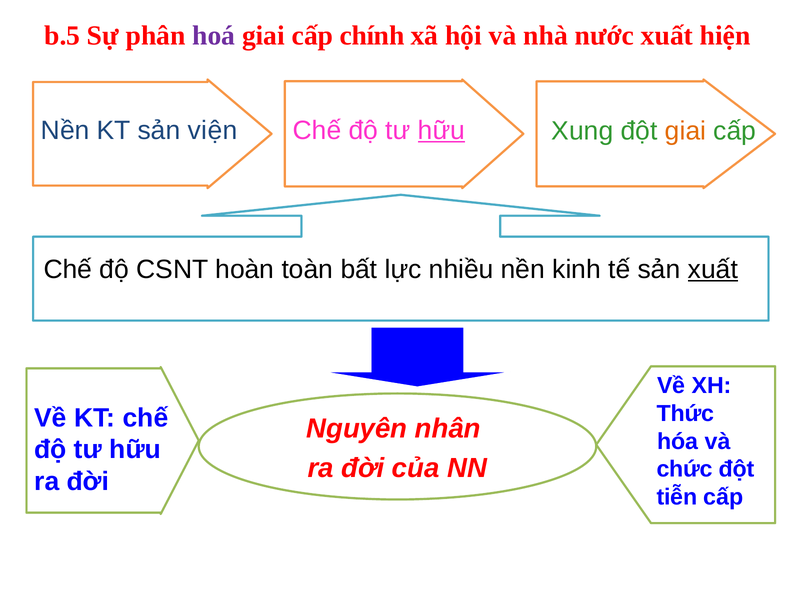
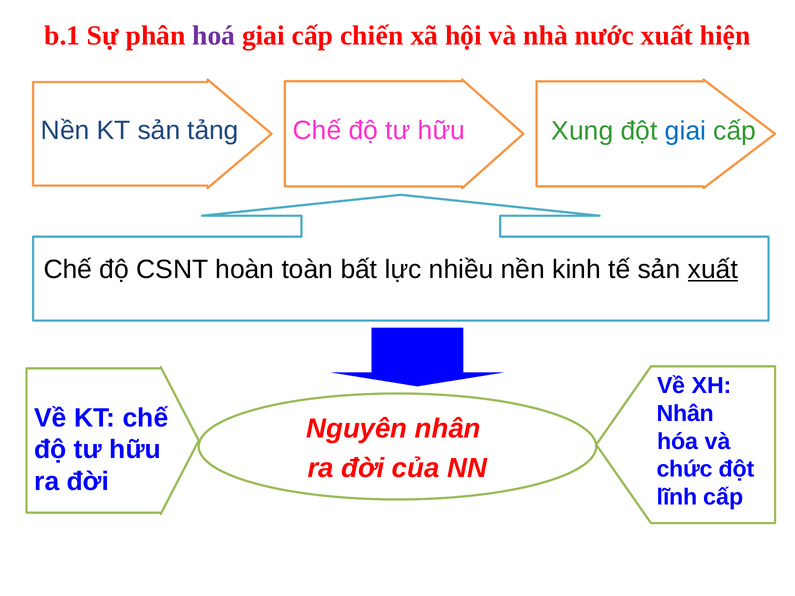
b.5: b.5 -> b.1 (62, 36)
chính: chính -> chiến (372, 36)
viện: viện -> tảng (213, 130)
hữu underline: present -> none (441, 130)
giai colour: orange -> blue (686, 131)
Thức: Thức -> Nhân (685, 414)
tiễn: tiễn -> lĩnh (677, 497)
